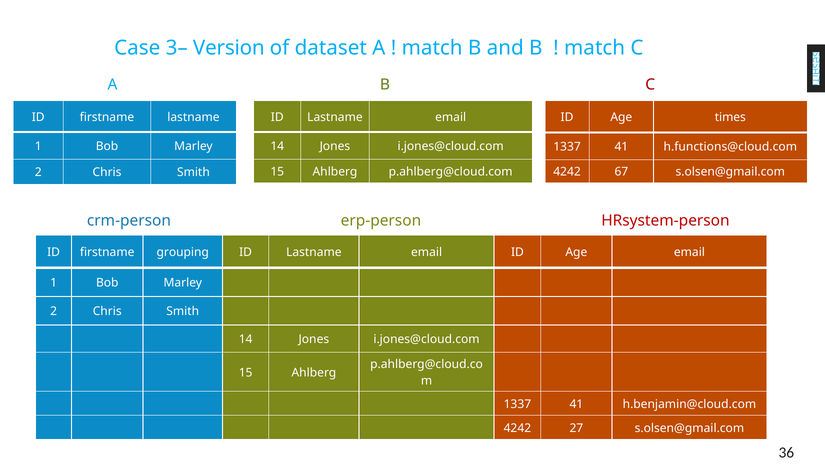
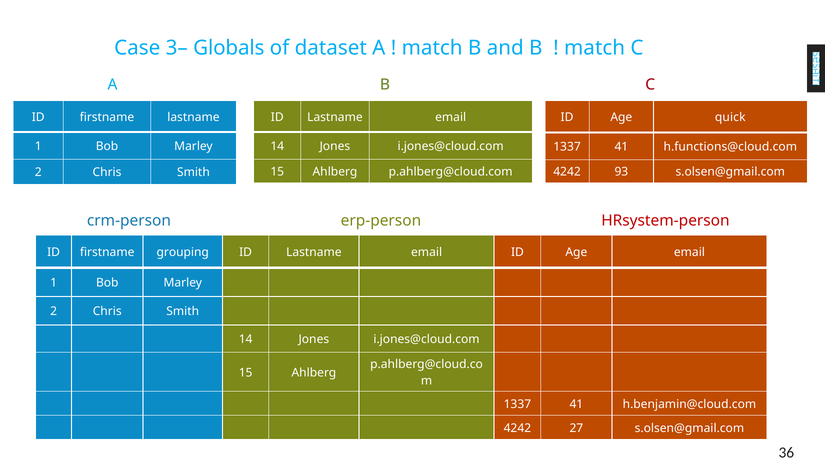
Version: Version -> Globals (229, 48)
times: times -> quick (730, 117)
67: 67 -> 93 (621, 172)
